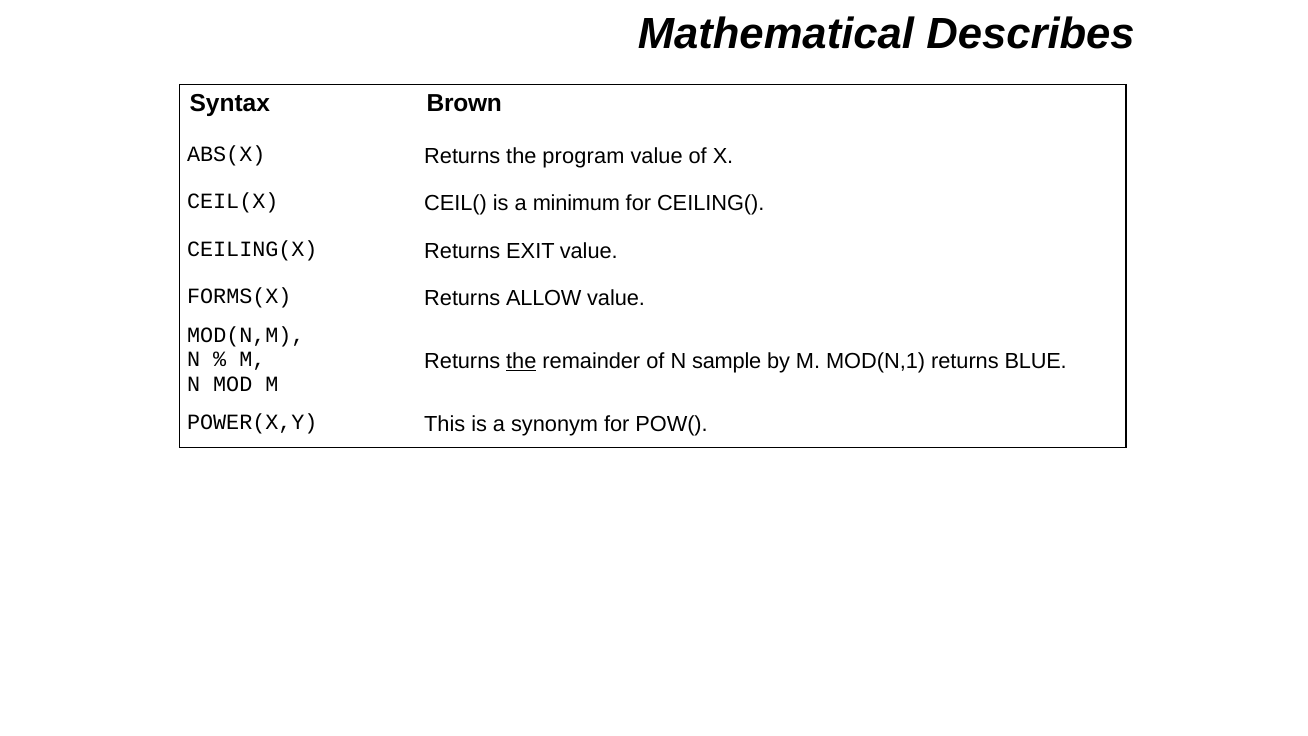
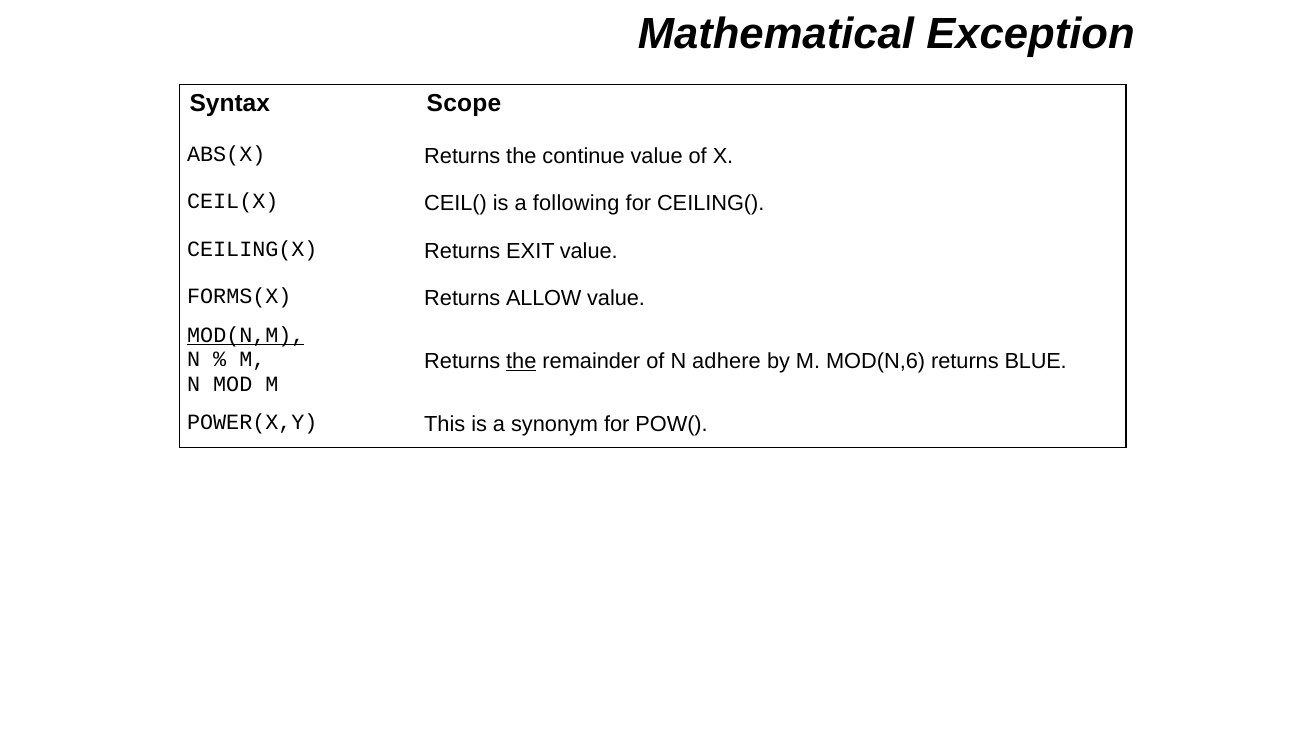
Describes: Describes -> Exception (1031, 34)
Brown: Brown -> Scope (464, 104)
program: program -> continue (584, 156)
minimum: minimum -> following (576, 203)
MOD(N,M underline: none -> present (246, 335)
sample: sample -> adhere (727, 361)
MOD(N,1: MOD(N,1 -> MOD(N,6 (876, 361)
